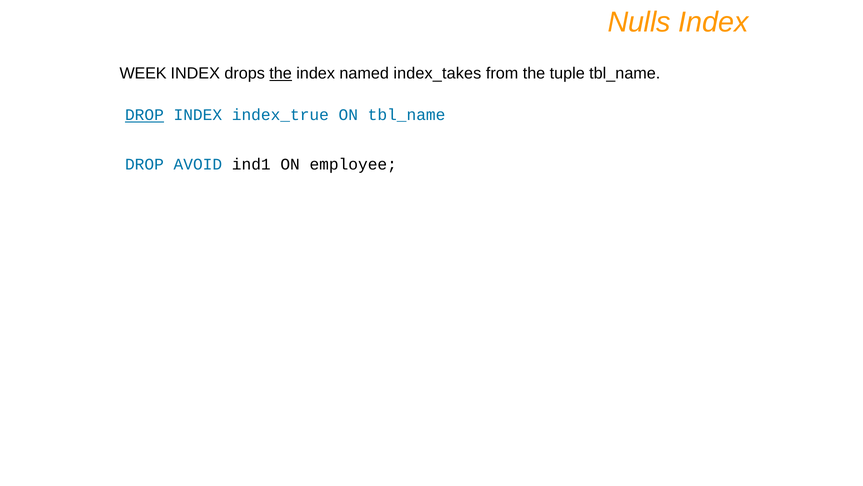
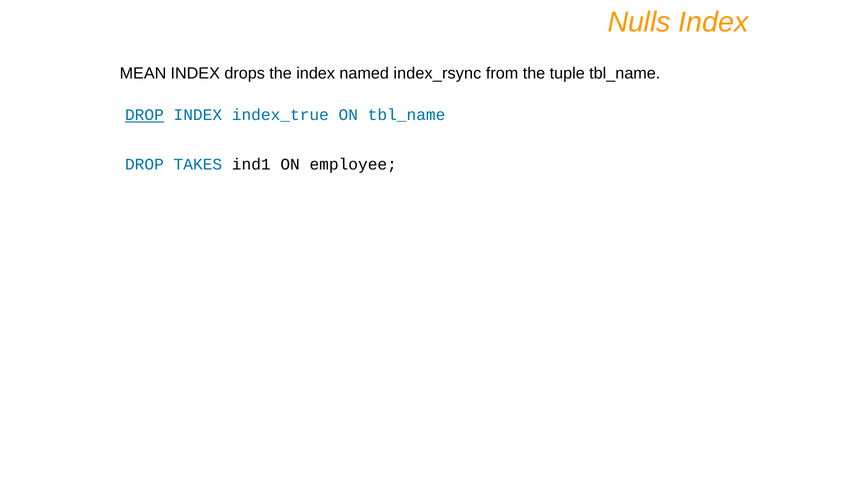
WEEK: WEEK -> MEAN (143, 73)
the underline: present -> none (281, 73)
index_takes: index_takes -> index_rsync (437, 73)
AVOID: AVOID -> TAKES (198, 164)
